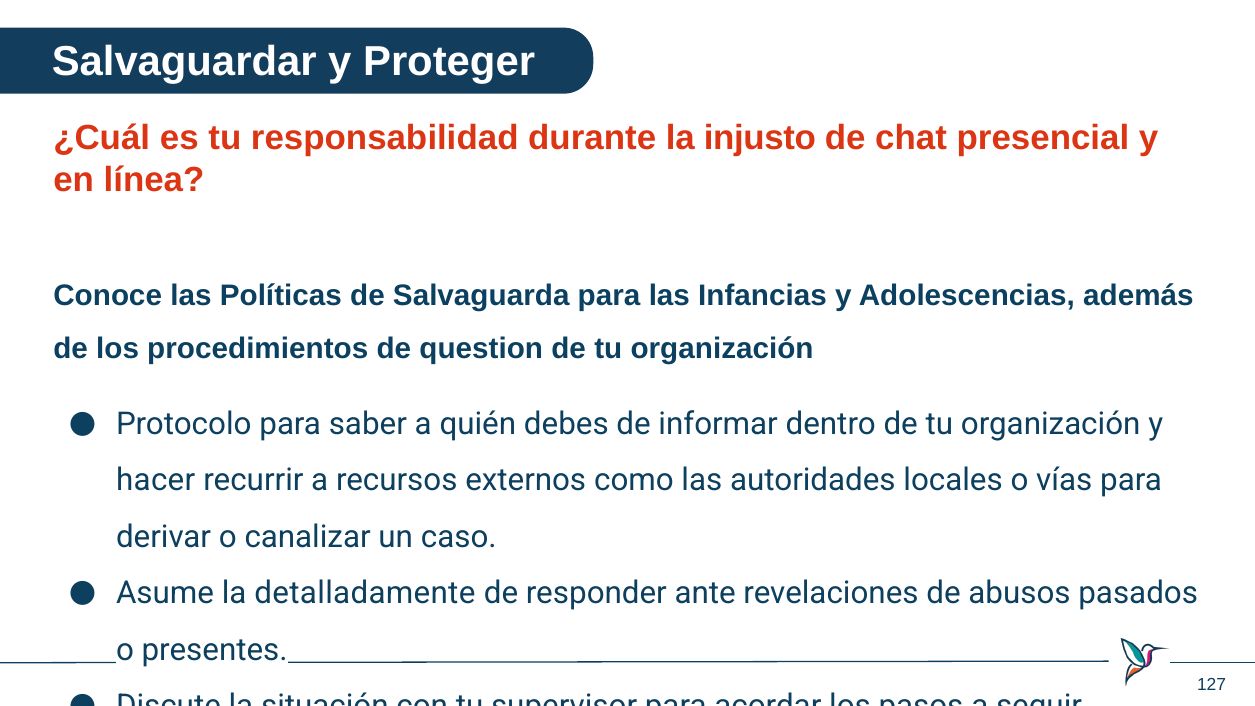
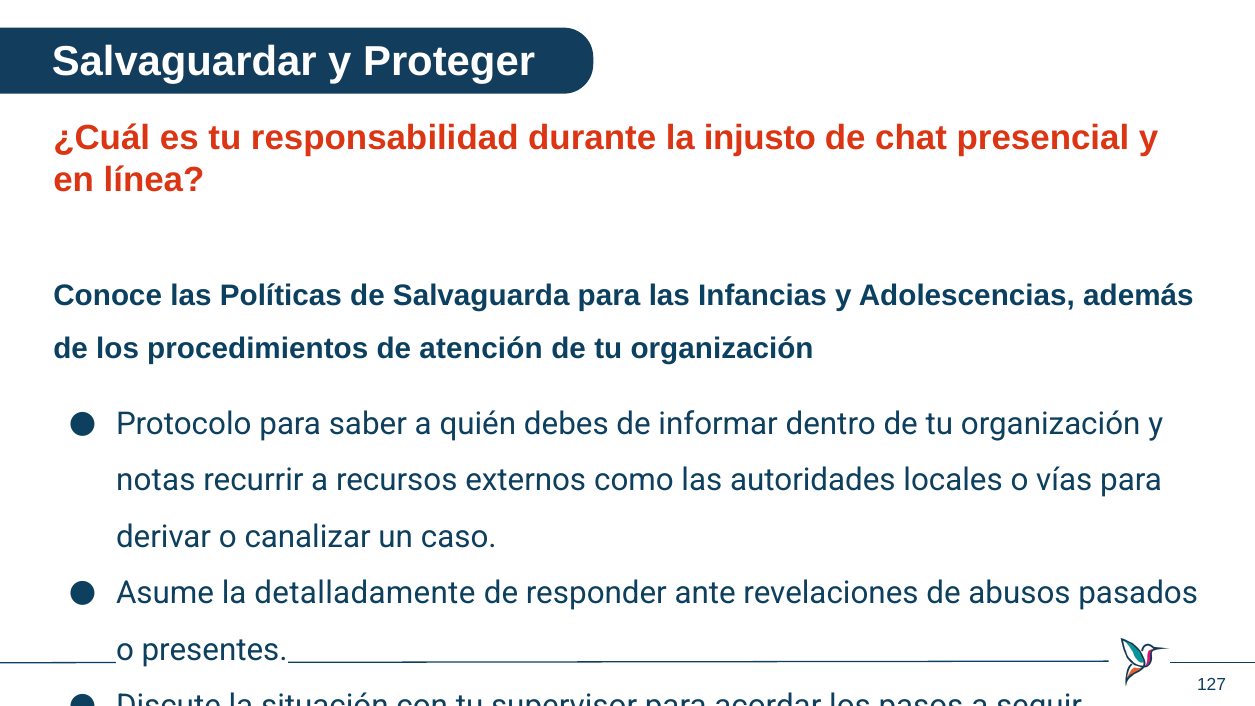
question: question -> atención (481, 349)
hacer: hacer -> notas (156, 480)
